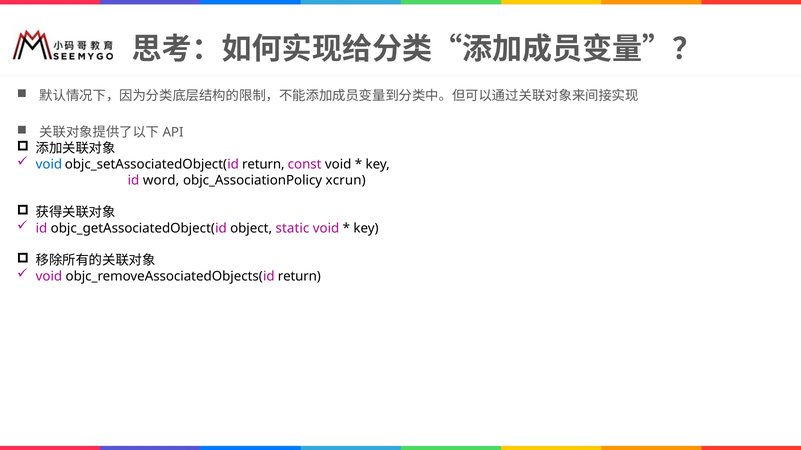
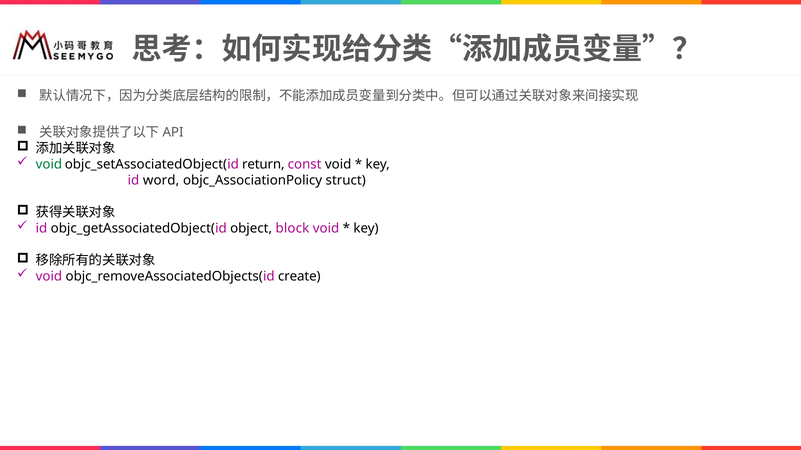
void colour: blue -> green (49, 165)
xcrun: xcrun -> struct (346, 181)
static: static -> block (292, 229)
objc_removeAssociatedObjects(id return: return -> create (299, 277)
